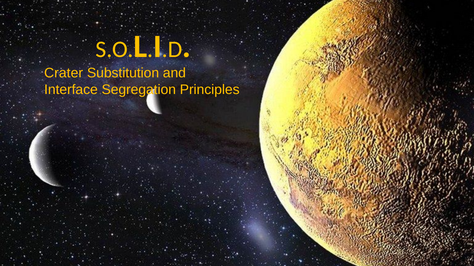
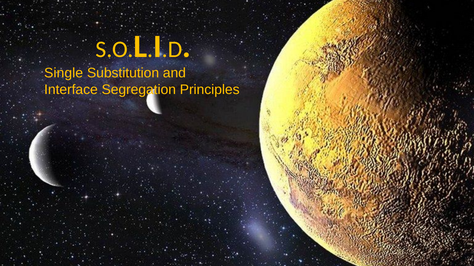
Crater: Crater -> Single (64, 73)
